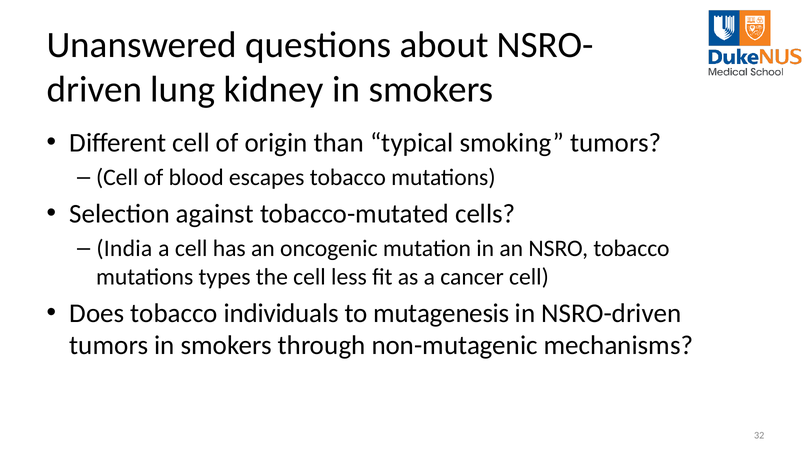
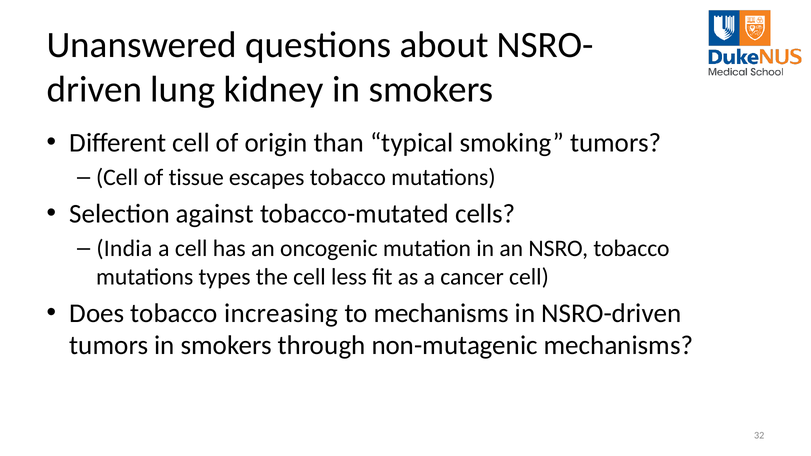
blood: blood -> tissue (196, 178)
individuals: individuals -> increasing (281, 313)
to mutagenesis: mutagenesis -> mechanisms (441, 313)
